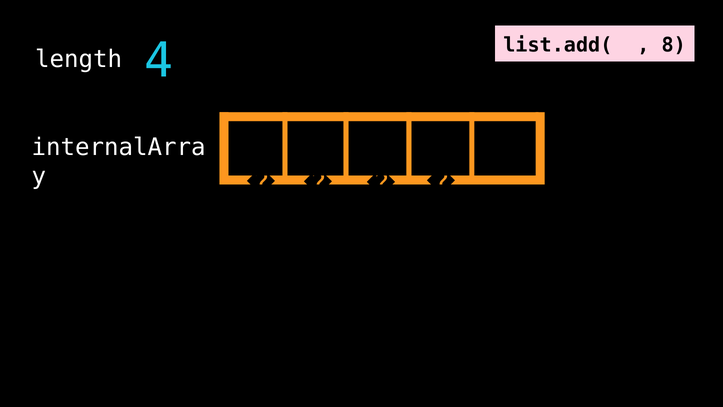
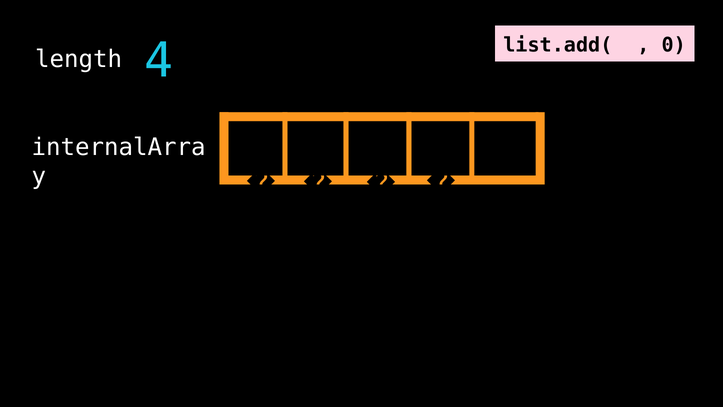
8: 8 -> 0 (674, 45)
